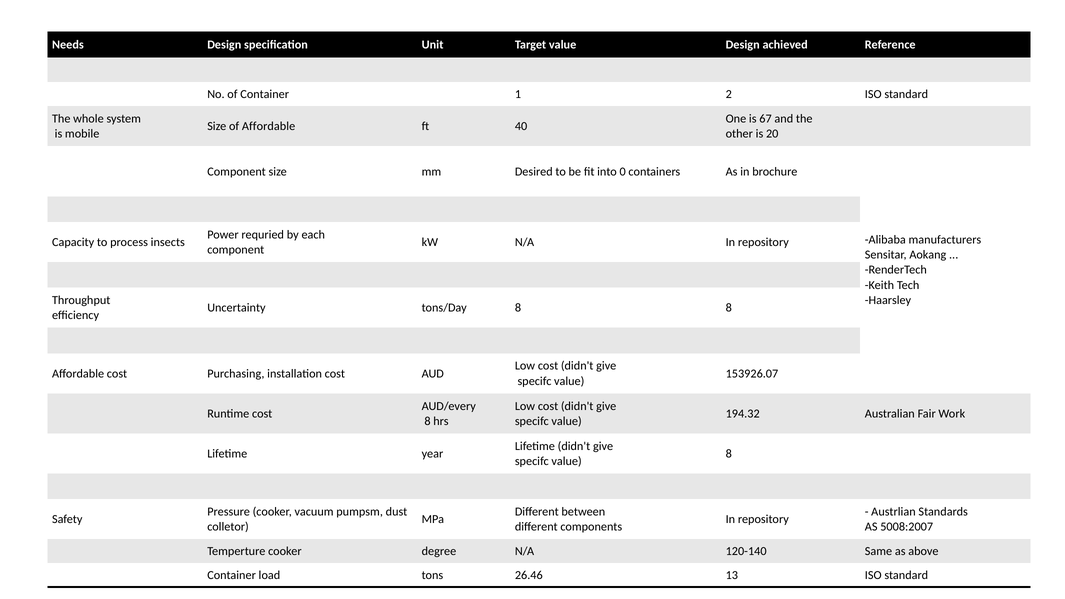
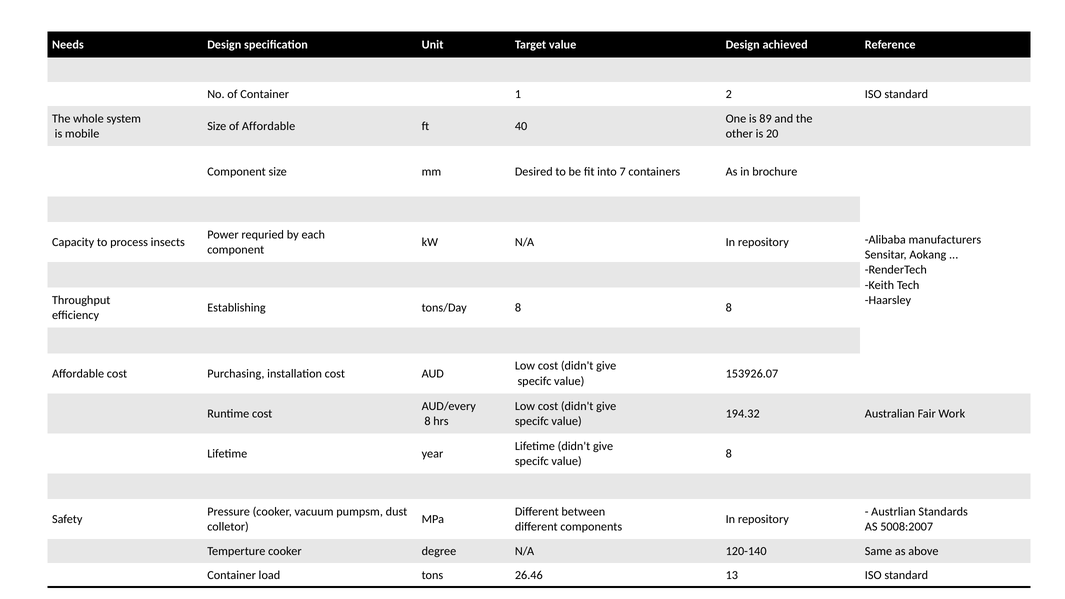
67: 67 -> 89 (766, 119)
0: 0 -> 7 (623, 172)
Uncertainty: Uncertainty -> Establishing (236, 308)
